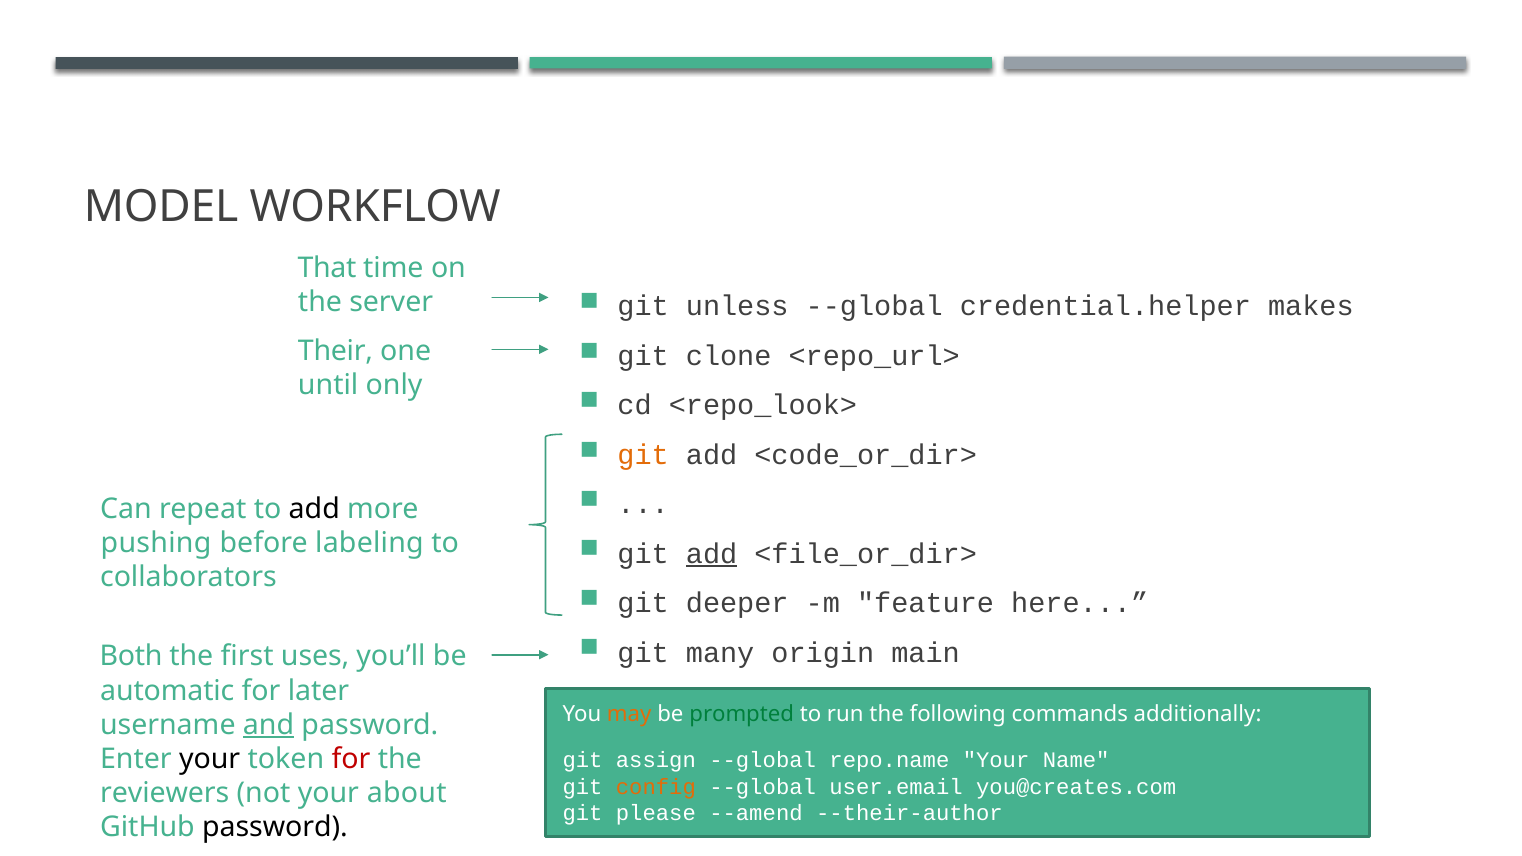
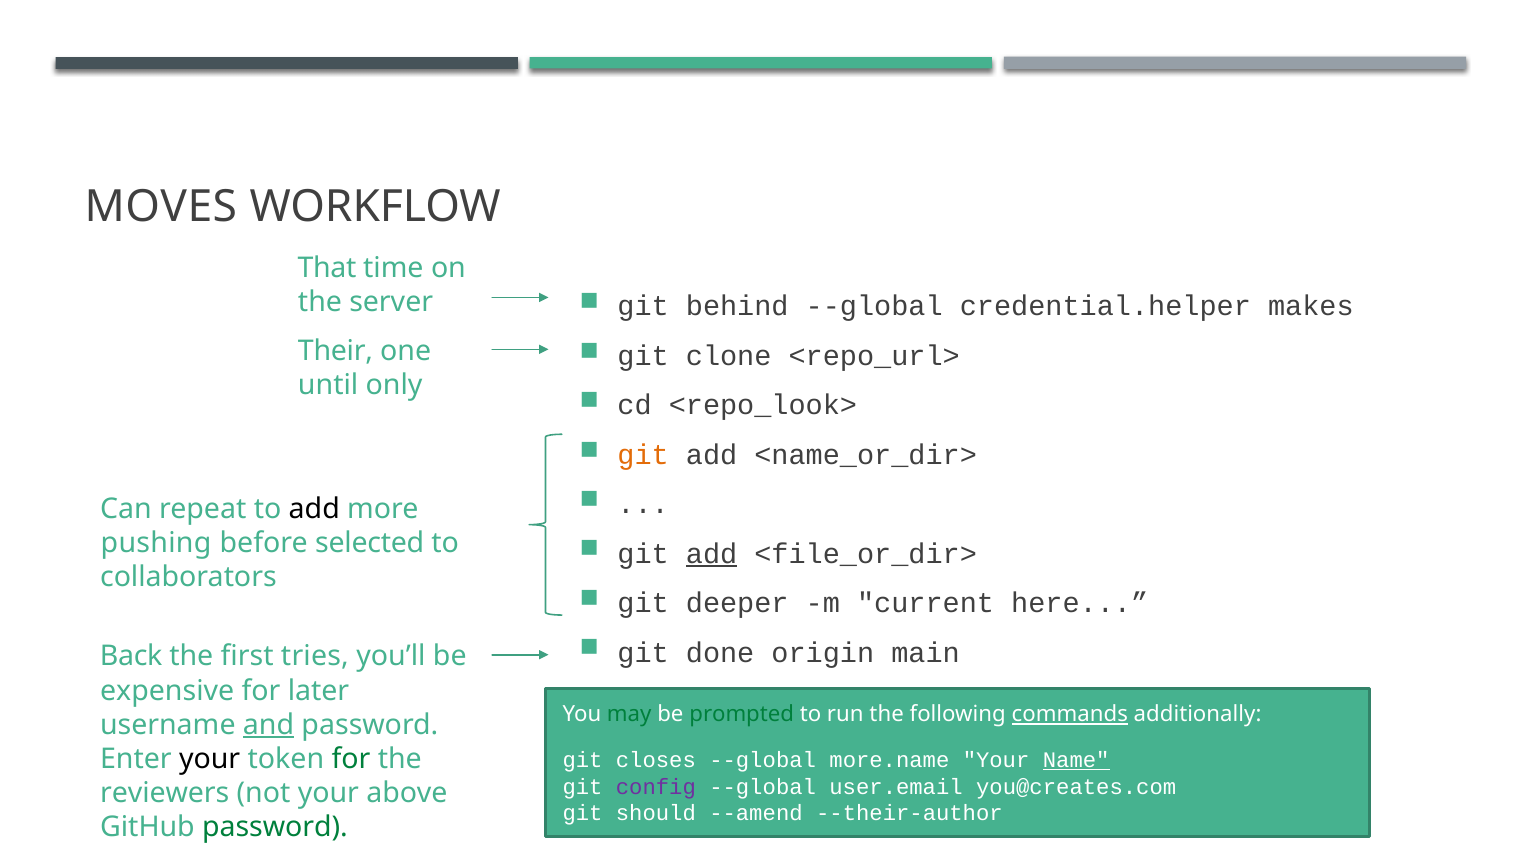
MODEL: MODEL -> MOVES (161, 207)
unless: unless -> behind (737, 306)
<code_or_dir>: <code_or_dir> -> <name_or_dir> (866, 455)
labeling: labeling -> selected (370, 543)
feature: feature -> current (926, 603)
many: many -> done (720, 653)
Both: Both -> Back (131, 656)
uses: uses -> tries (315, 656)
automatic: automatic -> expensive (167, 691)
may colour: orange -> green (629, 715)
commands underline: none -> present (1070, 715)
for colour: red -> green (351, 759)
assign: assign -> closes (656, 760)
repo.name: repo.name -> more.name (889, 760)
Name underline: none -> present (1076, 760)
config colour: orange -> purple (656, 787)
about: about -> above (407, 793)
please: please -> should (656, 814)
password colour: black -> green (275, 828)
